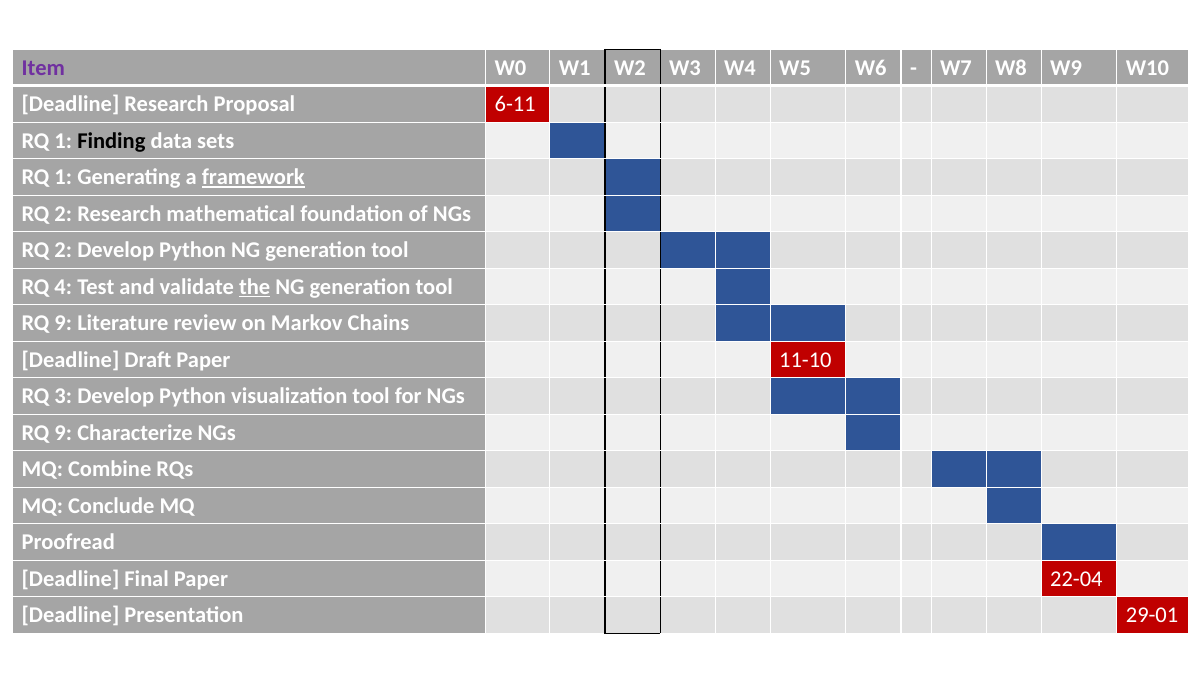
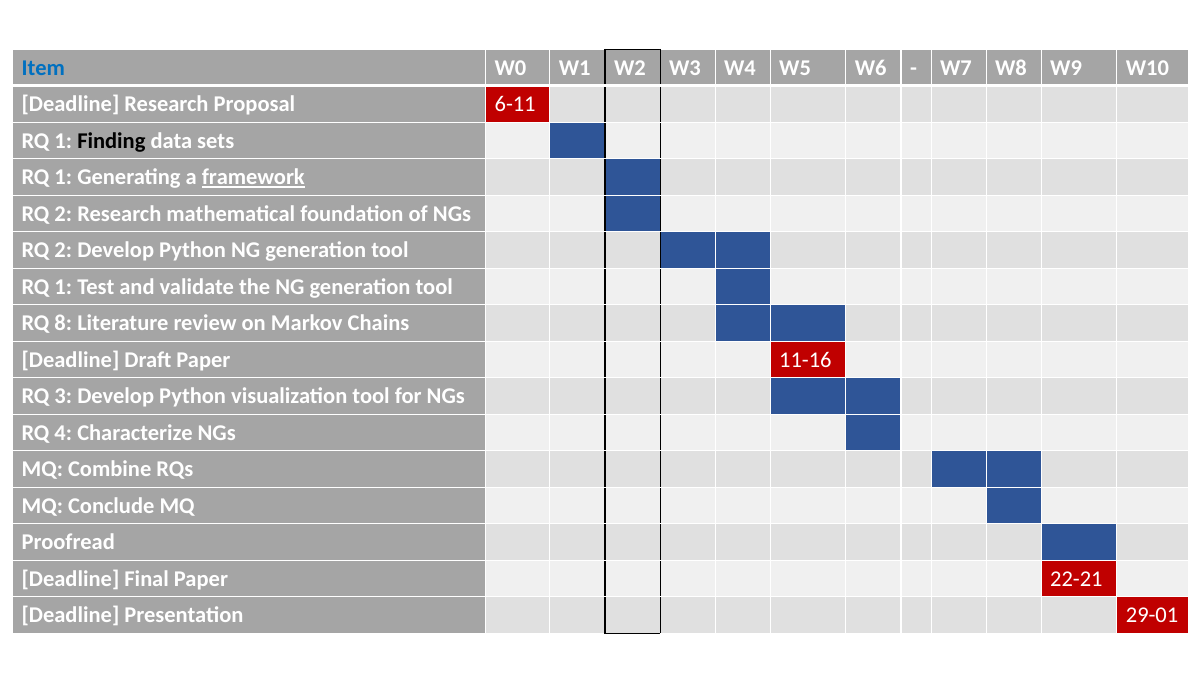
Item colour: purple -> blue (43, 68)
4: 4 -> 1 (63, 287)
the underline: present -> none (255, 287)
9: 9 -> 8 (63, 324)
11-10: 11-10 -> 11-16 (805, 360)
9: 9 -> 4 (63, 433)
22-04: 22-04 -> 22-21 (1076, 579)
